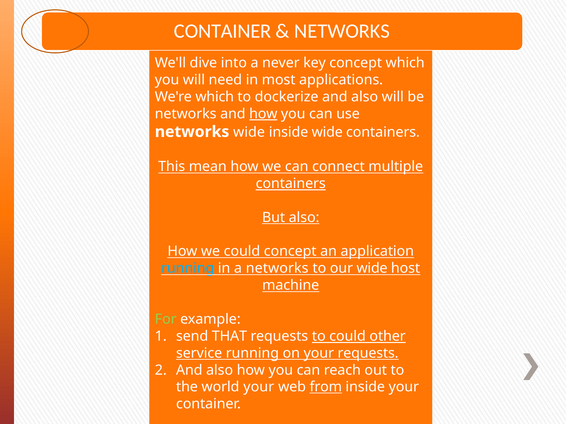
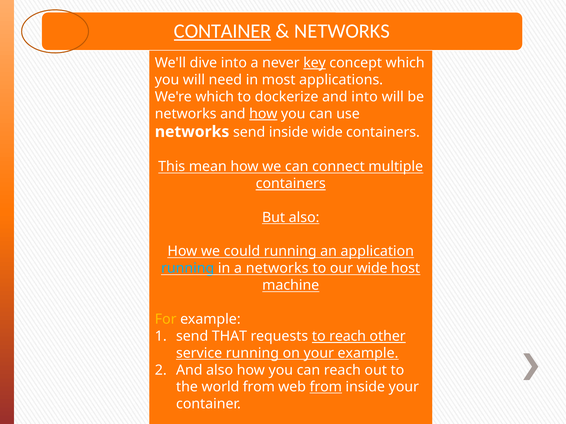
CONTAINER underline: none -> present (223, 31)
key underline: none -> present (315, 63)
dockerize and also: also -> into (365, 97)
networks wide: wide -> send (249, 132)
could concept: concept -> running (290, 252)
For colour: light green -> yellow (166, 320)
to could: could -> reach (348, 336)
your requests: requests -> example (368, 353)
world your: your -> from (259, 387)
